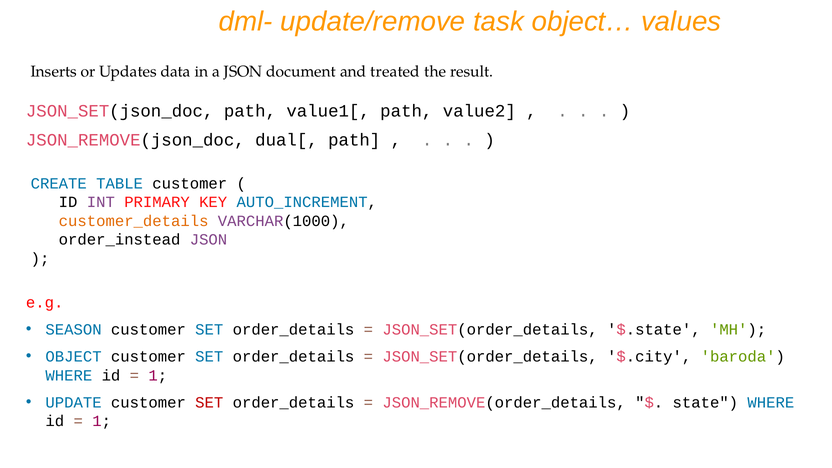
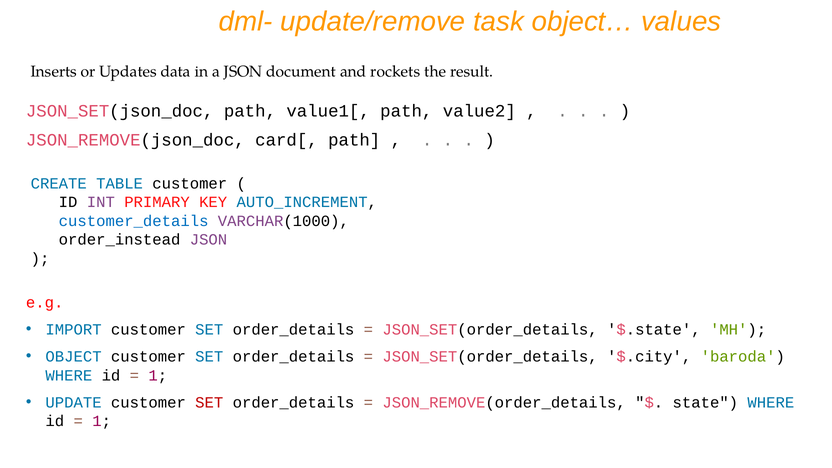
treated: treated -> rockets (395, 72)
dual[: dual[ -> card[ (286, 140)
customer_details colour: orange -> blue (134, 221)
SEASON: SEASON -> IMPORT (74, 330)
